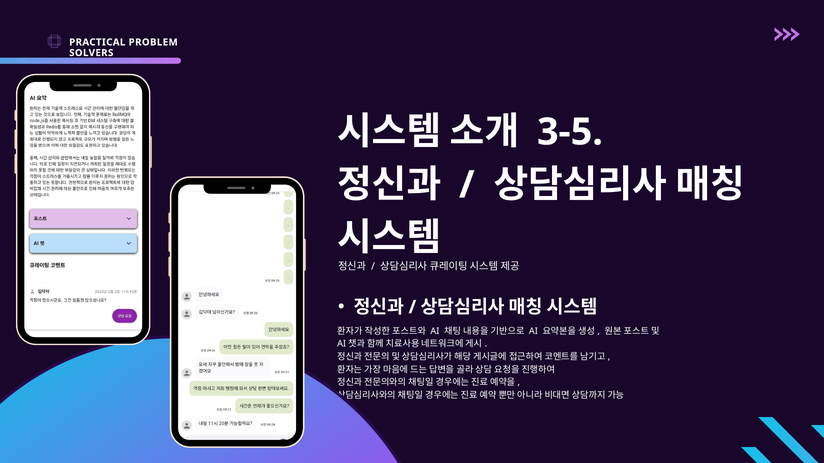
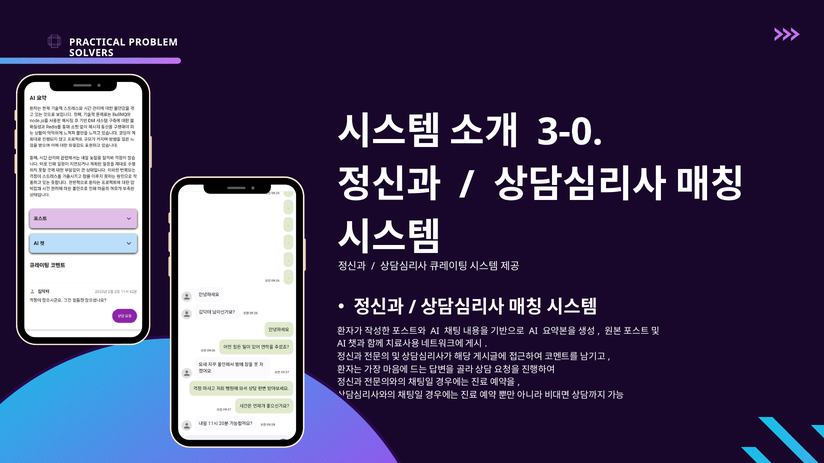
3-5: 3-5 -> 3-0 (570, 132)
